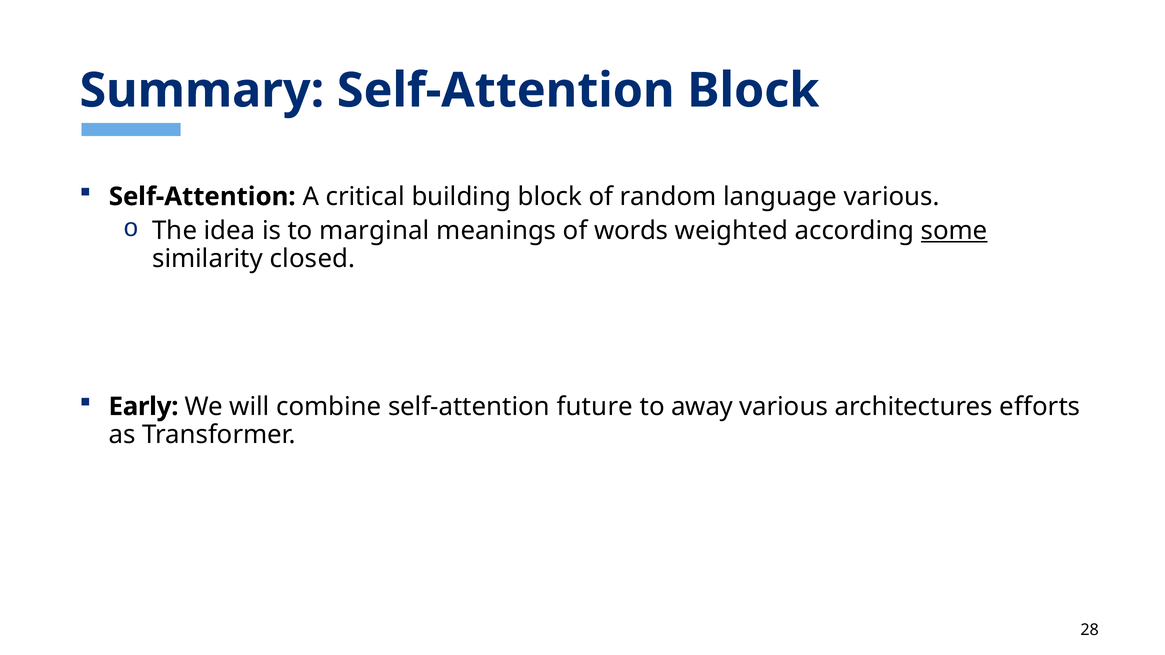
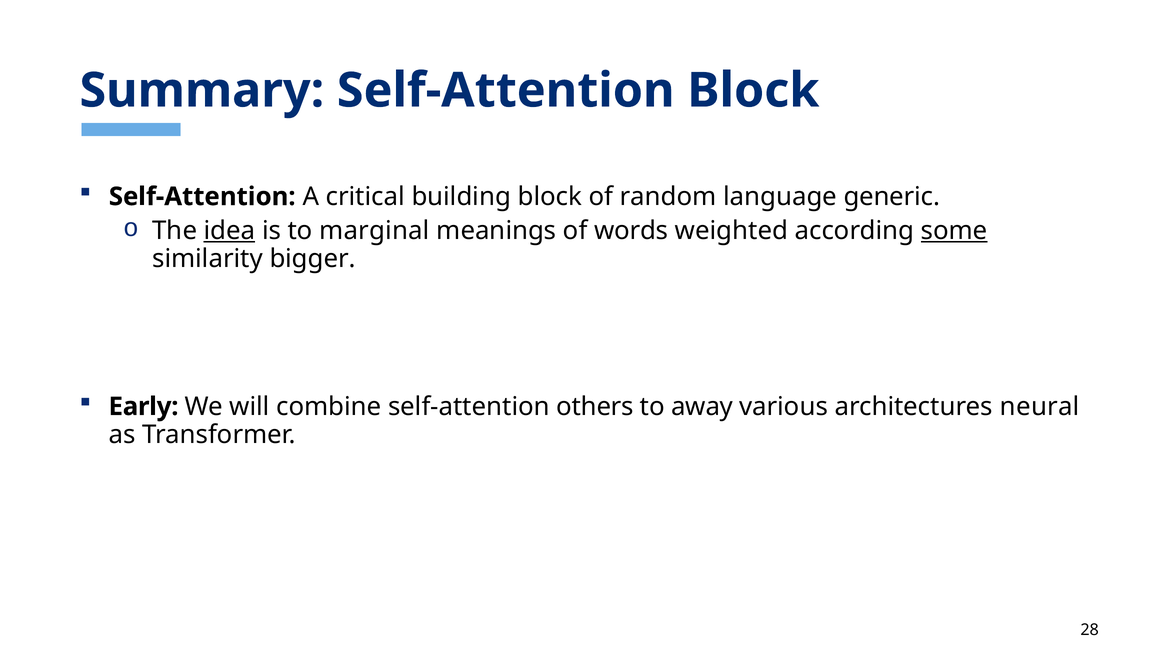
language various: various -> generic (892, 197)
idea underline: none -> present (229, 231)
closed: closed -> bigger (313, 259)
future: future -> others (595, 407)
efforts: efforts -> neural (1040, 407)
